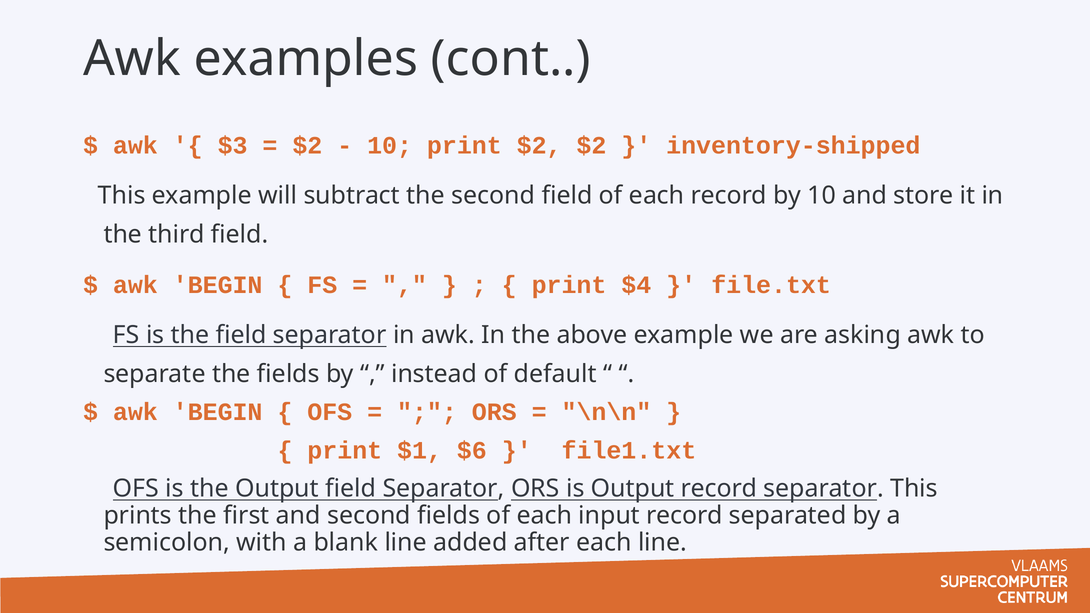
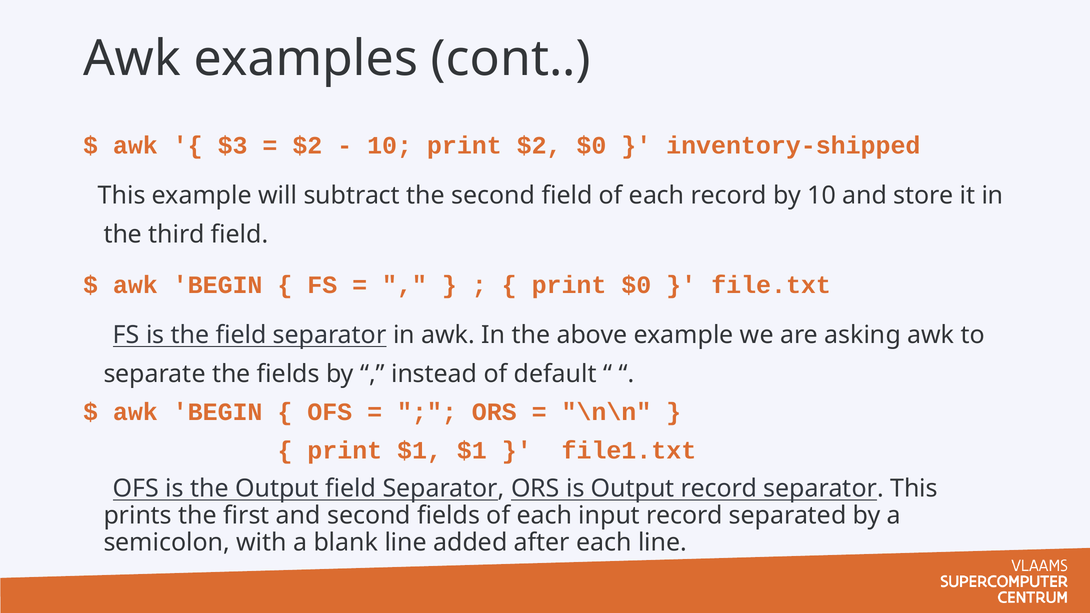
$2 $2: $2 -> $0 (591, 145)
print $4: $4 -> $0 (636, 285)
$1 $6: $6 -> $1 (472, 450)
